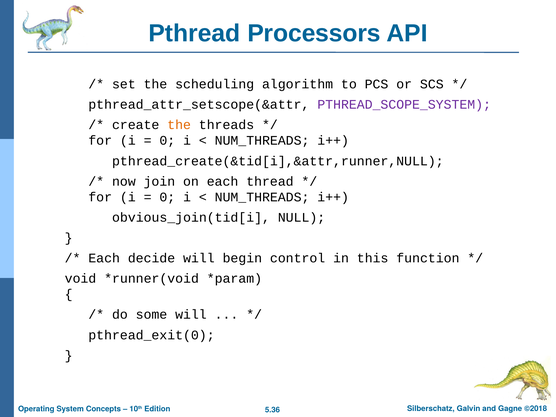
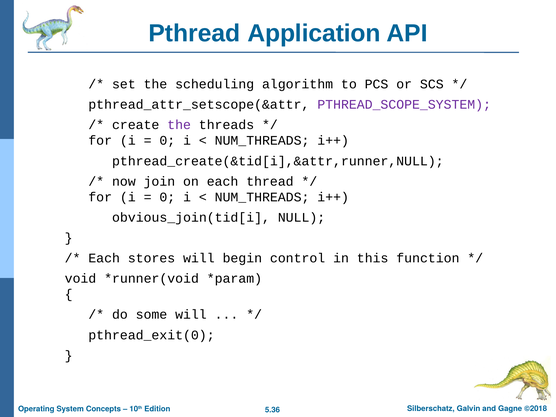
Processors: Processors -> Application (314, 33)
the colour: orange -> purple (179, 125)
decide: decide -> stores (152, 258)
